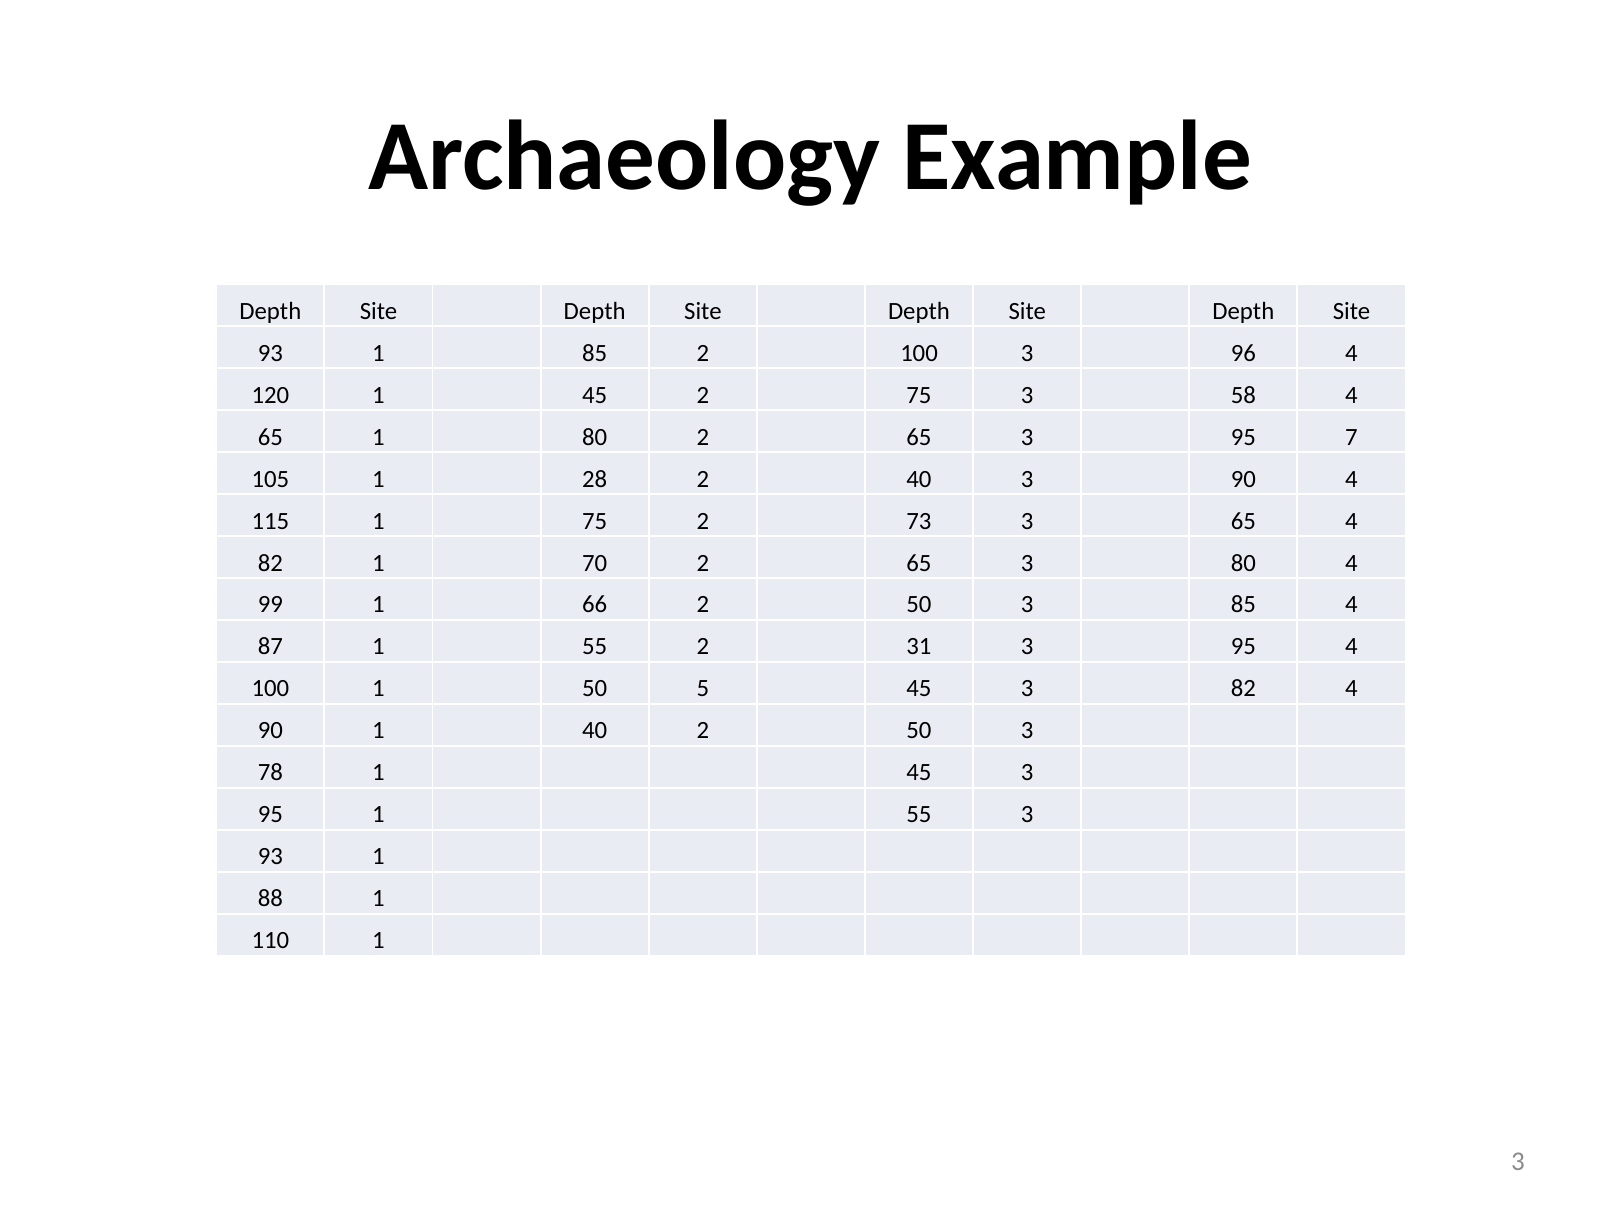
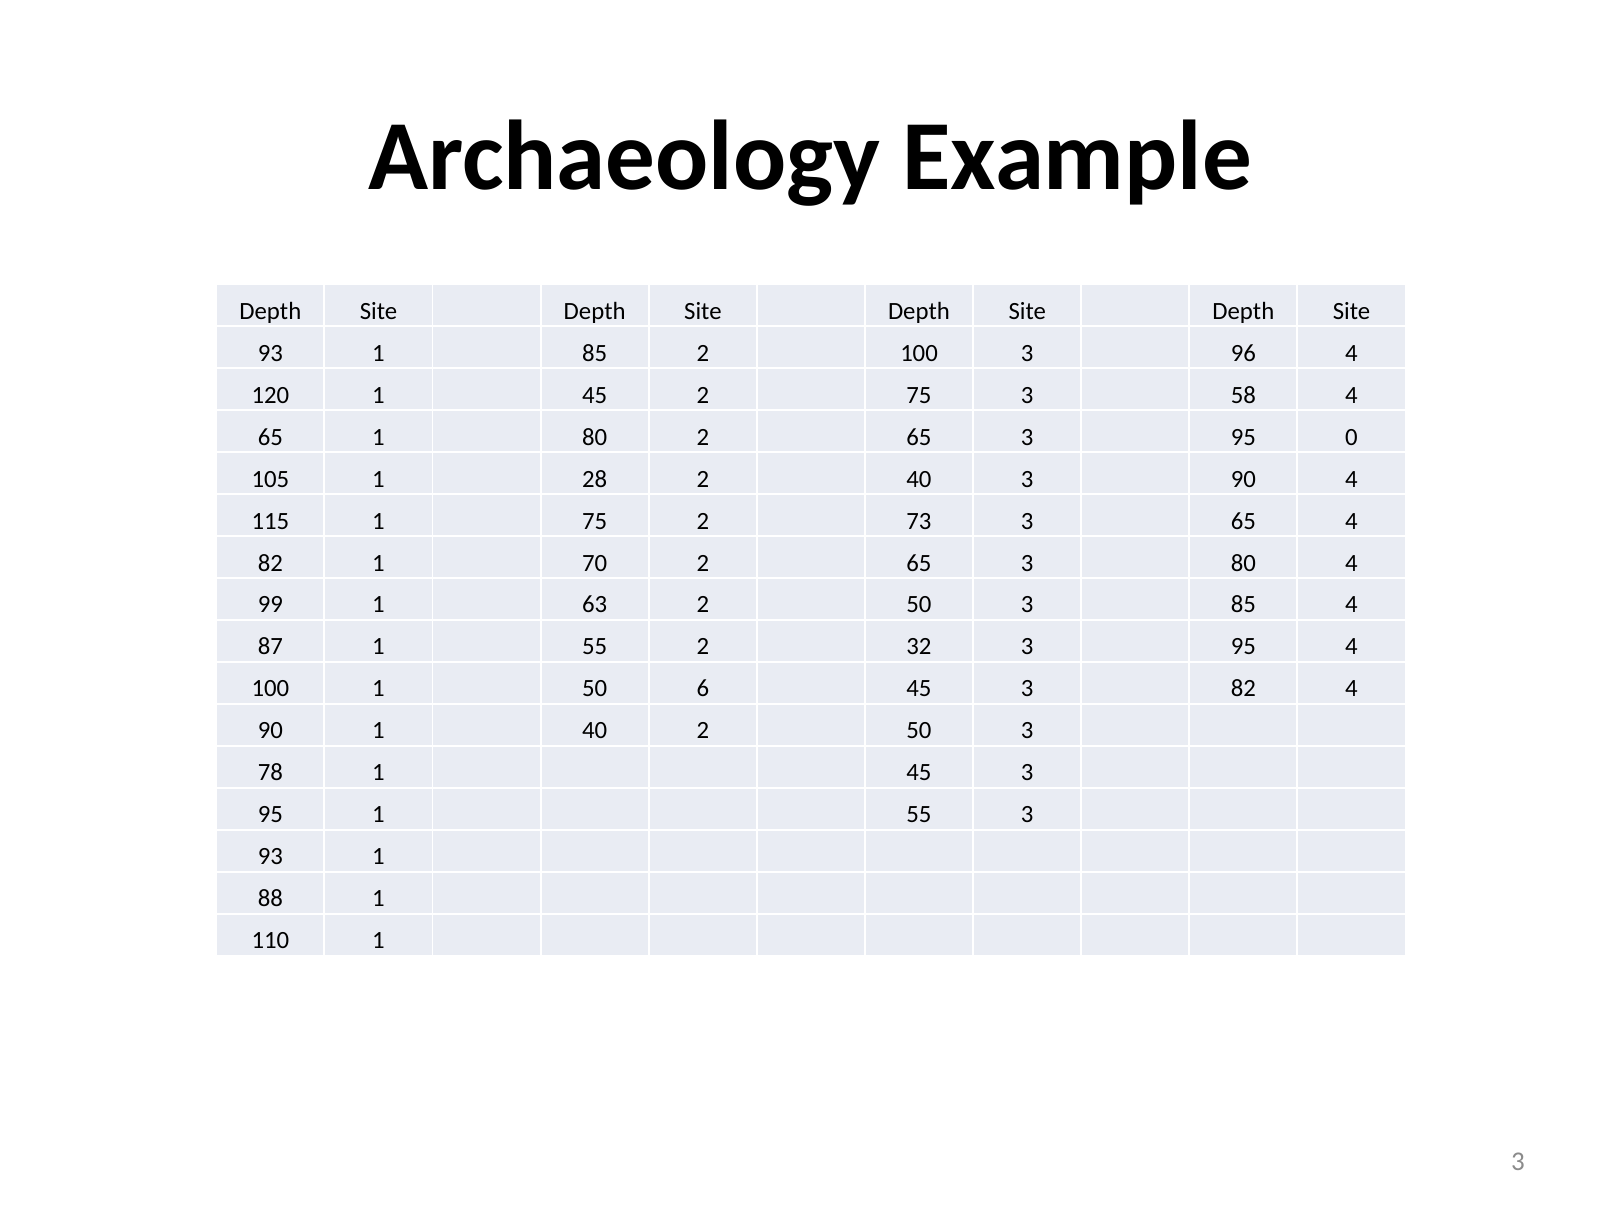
7: 7 -> 0 (1352, 437)
66: 66 -> 63 (595, 605)
31: 31 -> 32 (919, 646)
5: 5 -> 6 (703, 688)
